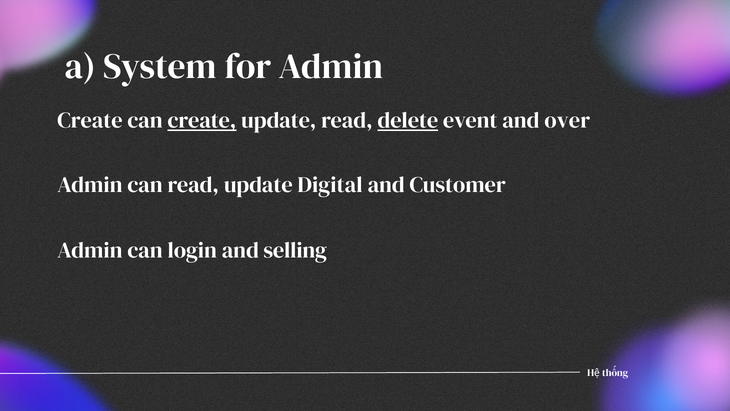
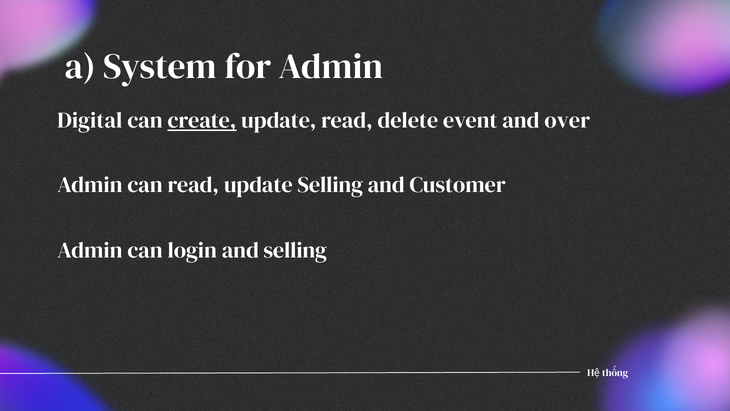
Create: Create -> Digital (90, 120)
delete underline: present -> none (408, 120)
update Digital: Digital -> Selling (330, 185)
